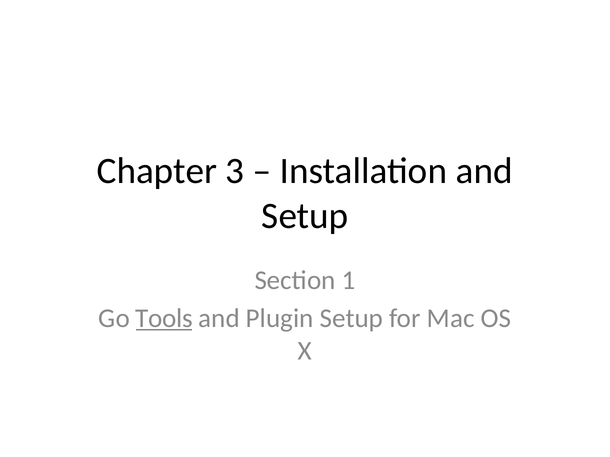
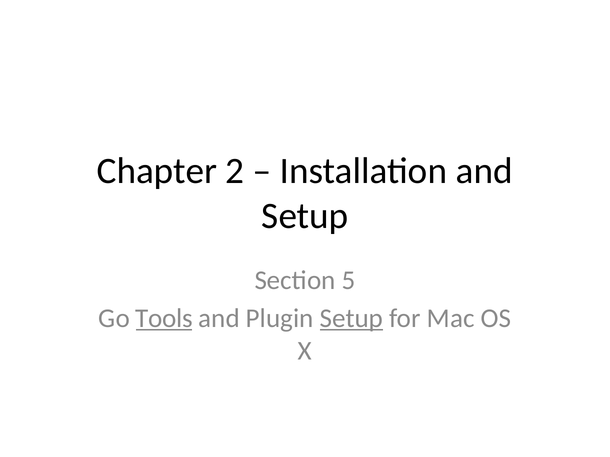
3: 3 -> 2 (235, 171)
1: 1 -> 5 (348, 280)
Setup underline: none -> present (351, 318)
